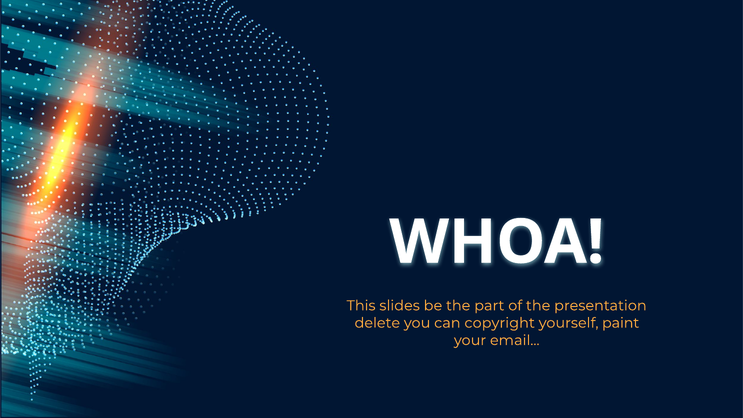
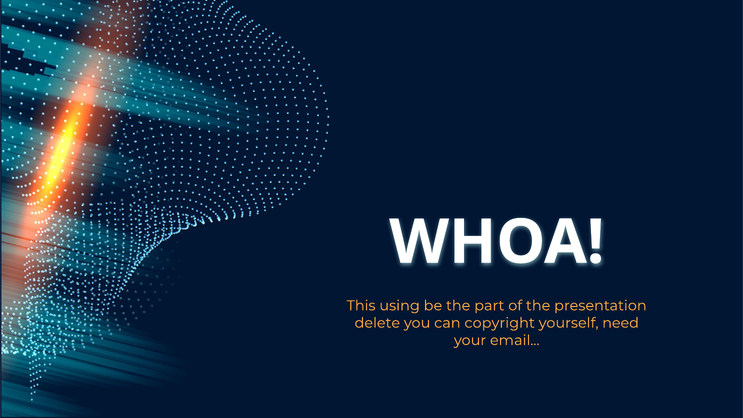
slides: slides -> using (400, 306)
paint: paint -> need (621, 323)
